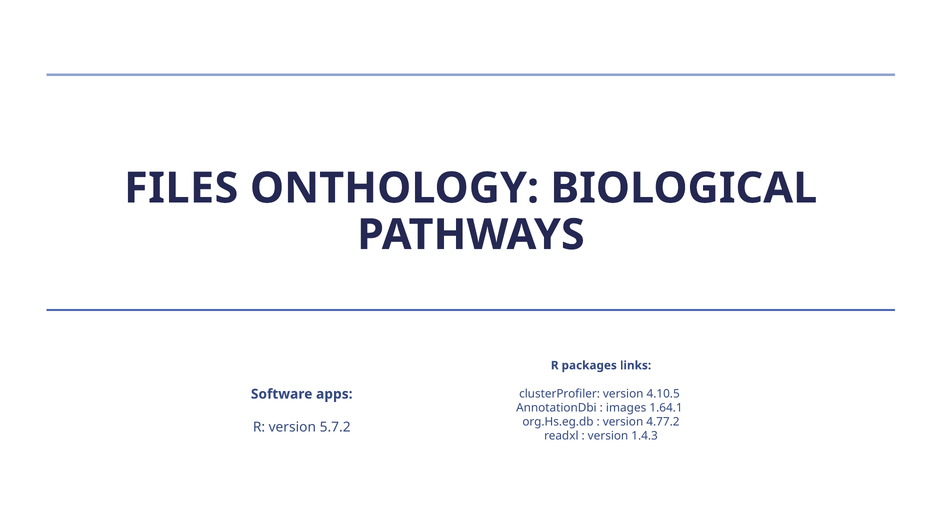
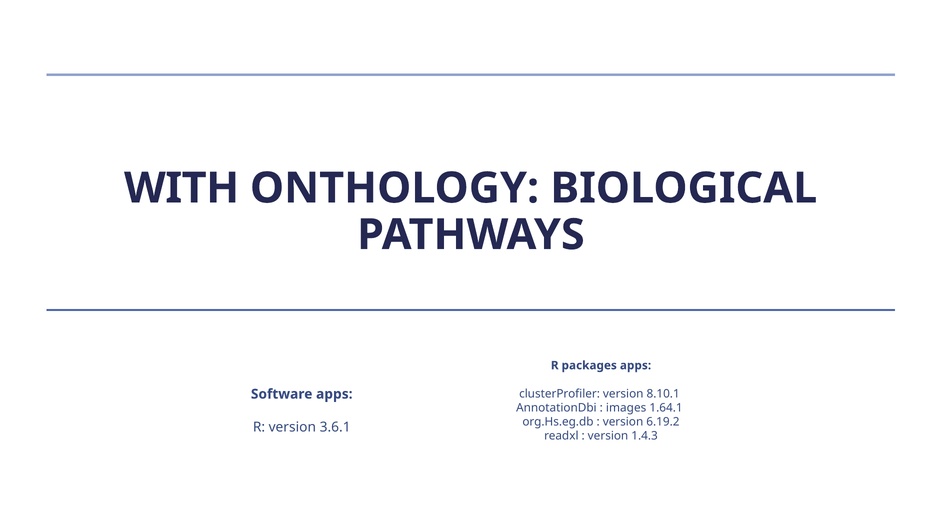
FILES: FILES -> WITH (182, 188)
packages links: links -> apps (636, 365)
4.10.5: 4.10.5 -> 8.10.1 (663, 394)
4.77.2: 4.77.2 -> 6.19.2 (663, 422)
5.7.2: 5.7.2 -> 3.6.1 (335, 427)
